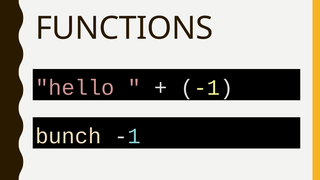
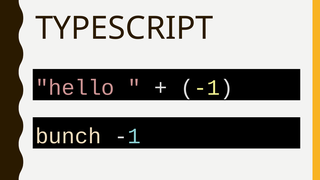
FUNCTIONS: FUNCTIONS -> TYPESCRIPT (124, 28)
